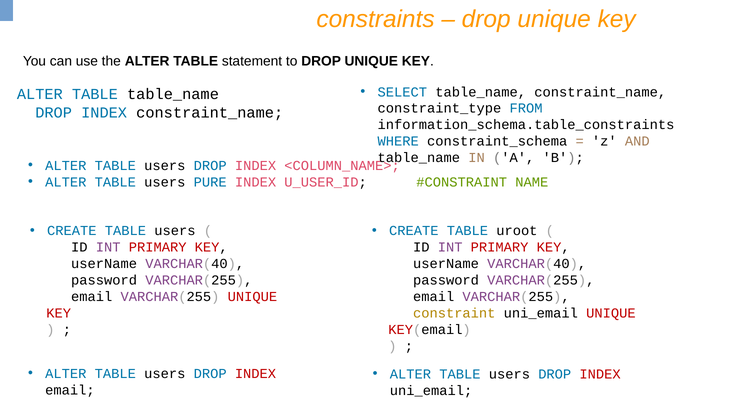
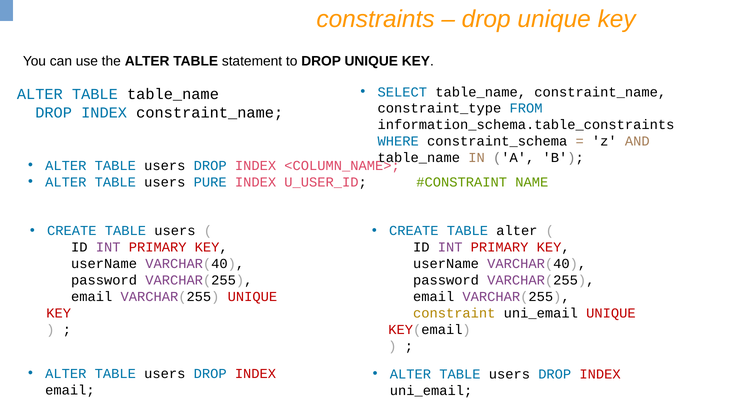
TABLE uroot: uroot -> alter (517, 231)
